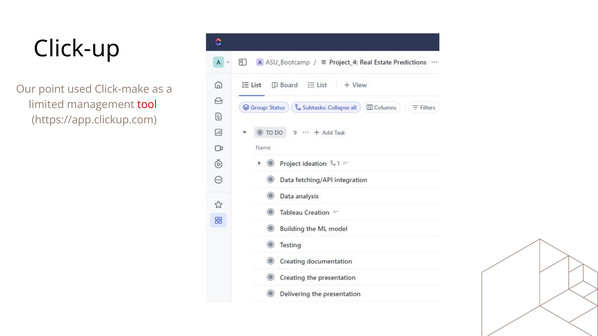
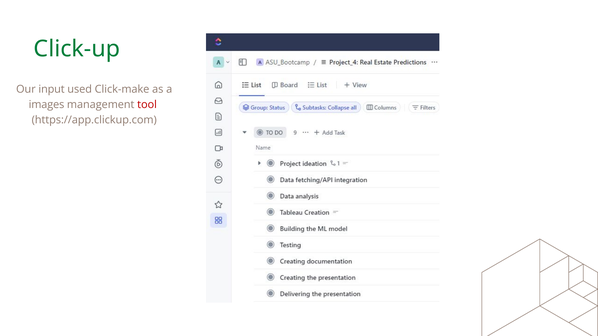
Click-up colour: black -> green (77, 49)
point: point -> input (52, 90)
limited: limited -> images (46, 105)
